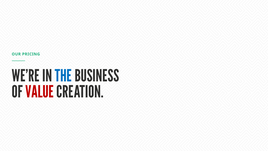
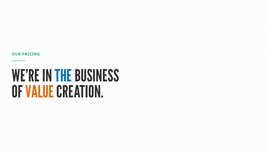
VALUE colour: red -> orange (40, 92)
